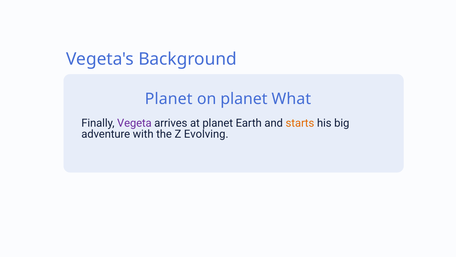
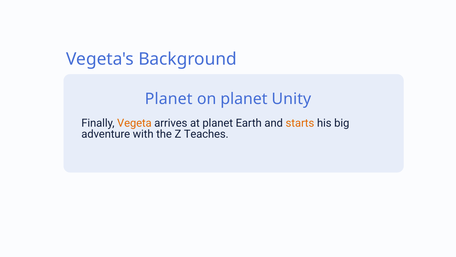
What: What -> Unity (291, 99)
Vegeta colour: purple -> orange (134, 123)
Evolving: Evolving -> Teaches (206, 134)
